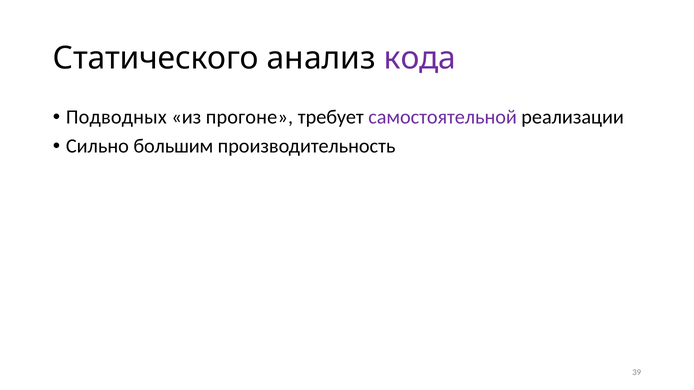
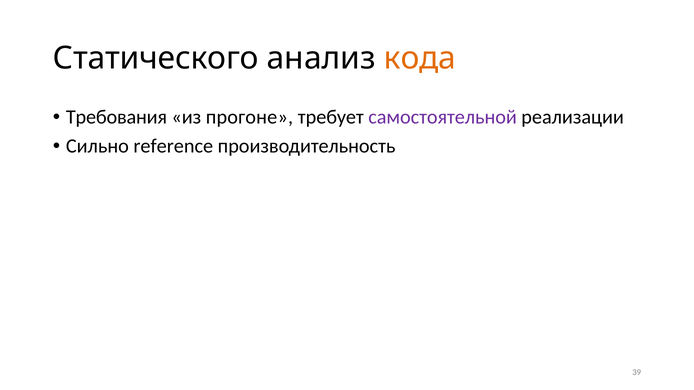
кода colour: purple -> orange (420, 58)
Подводных: Подводных -> Требования (116, 117)
большим: большим -> reference (173, 146)
